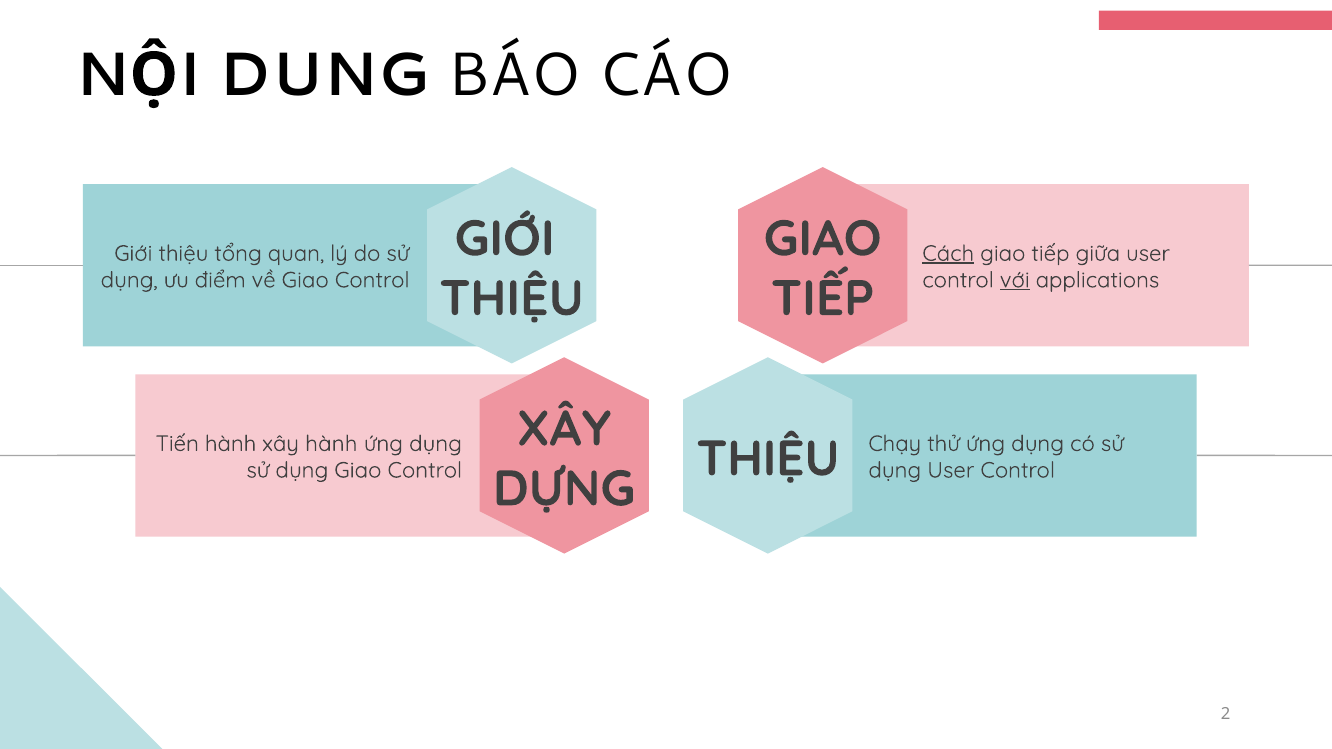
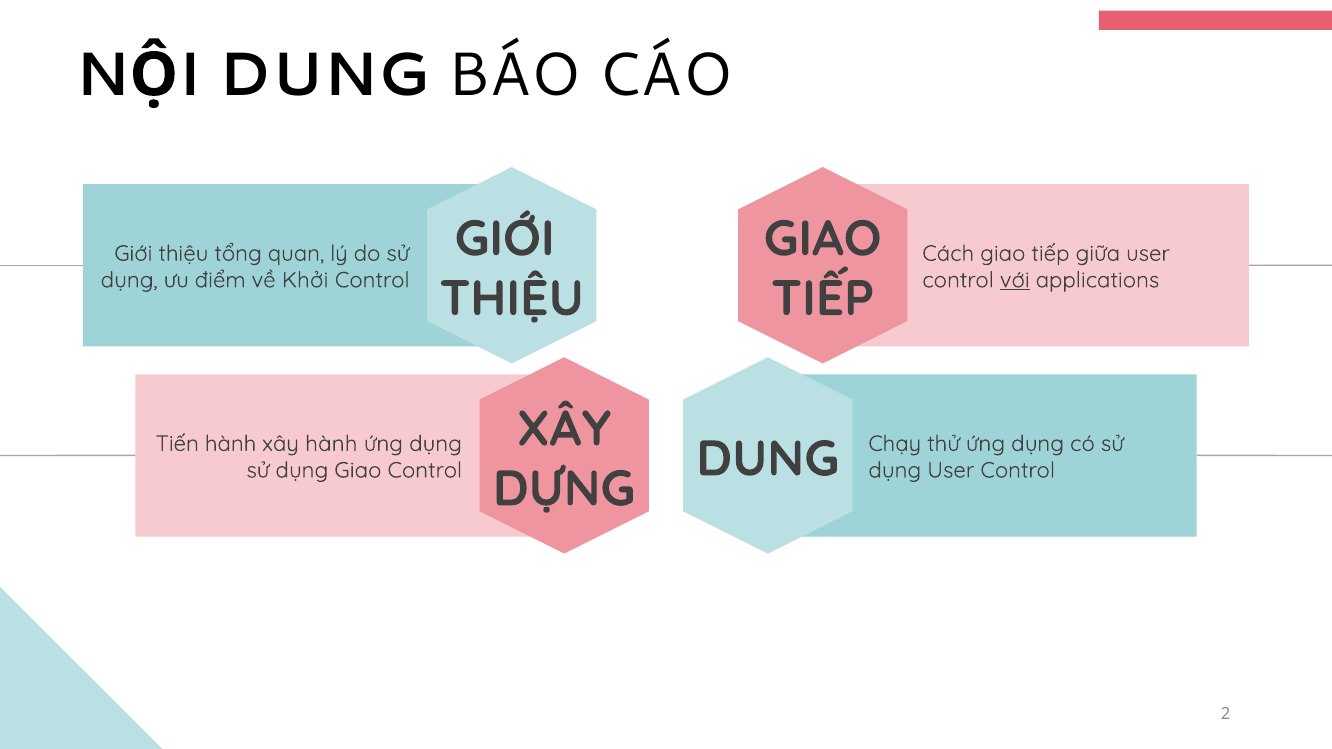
Cách underline: present -> none (948, 254)
về Giao: Giao -> Khởi (305, 280)
THIỆU: THIỆU -> DUNG (768, 459)
